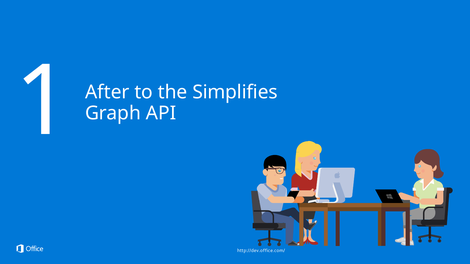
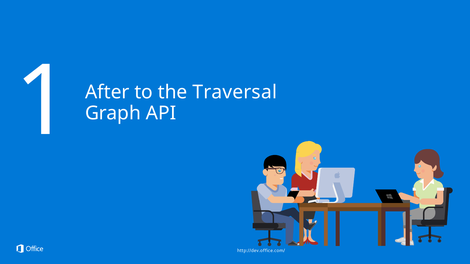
Simplifies: Simplifies -> Traversal (235, 92)
